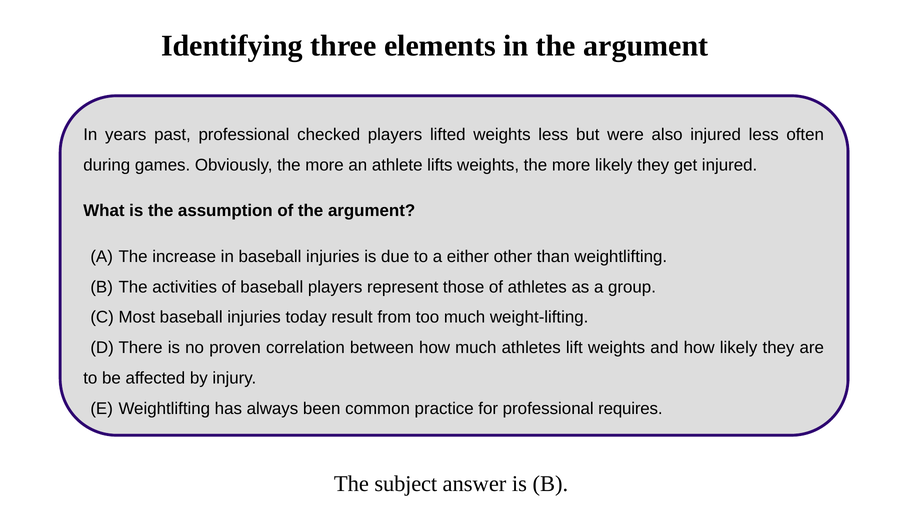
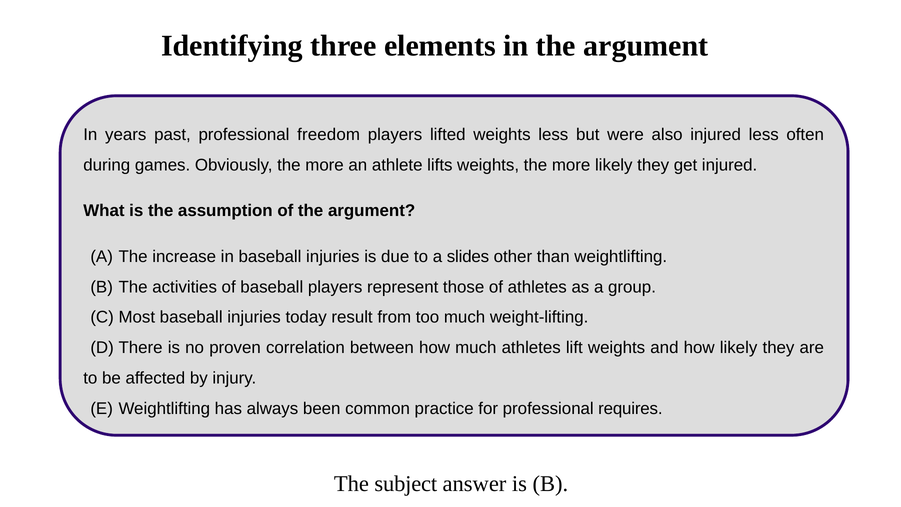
checked: checked -> freedom (329, 135)
either: either -> slides (468, 256)
